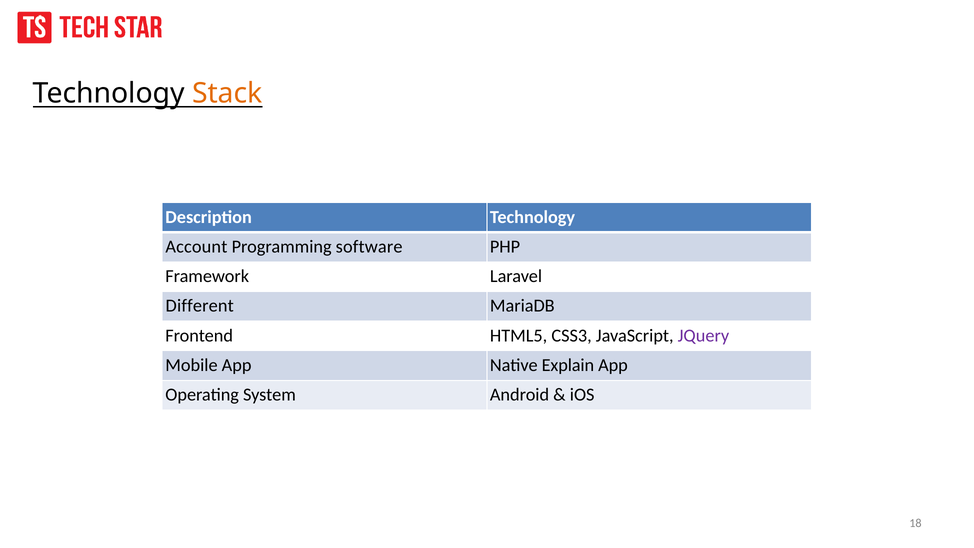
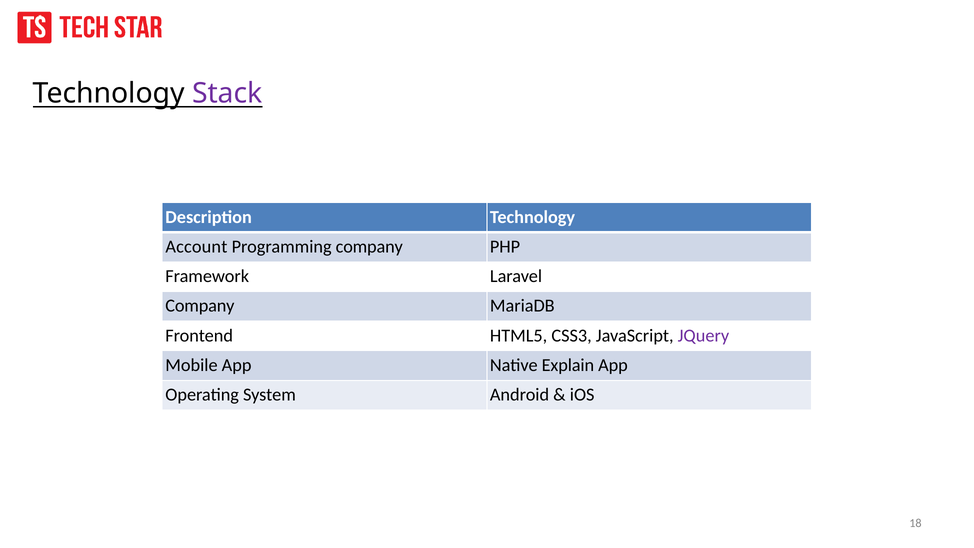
Stack colour: orange -> purple (227, 94)
Programming software: software -> company (369, 247)
Different: Different -> Company (200, 306)
